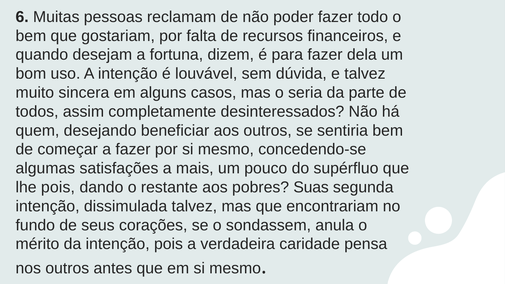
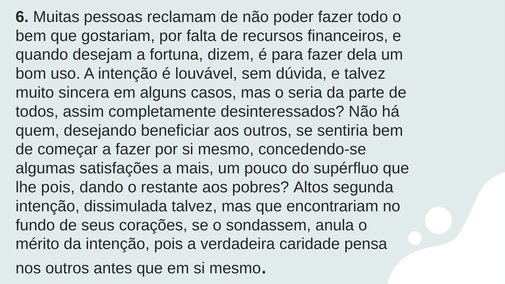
Suas: Suas -> Altos (311, 187)
